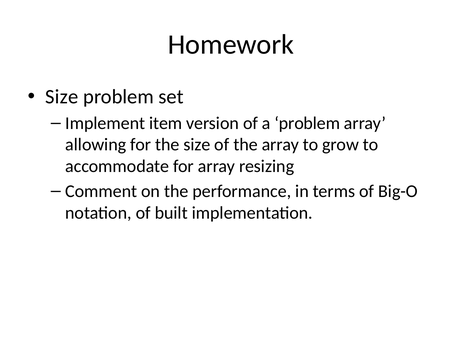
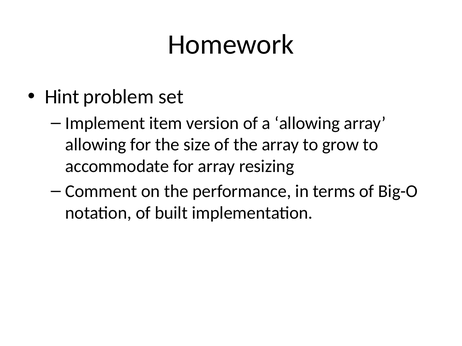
Size: Size -> Hint (62, 97)
a problem: problem -> allowing (307, 123)
